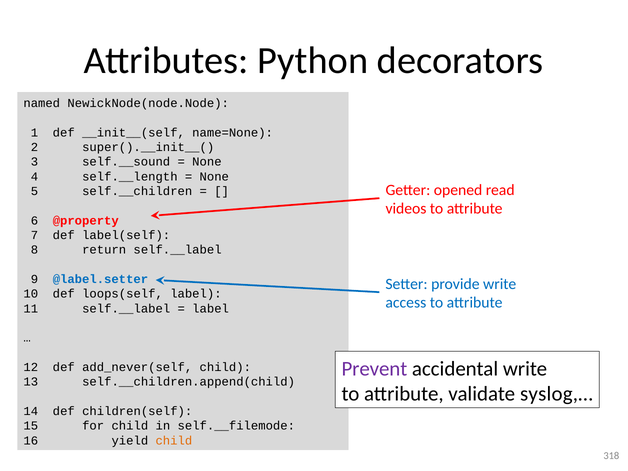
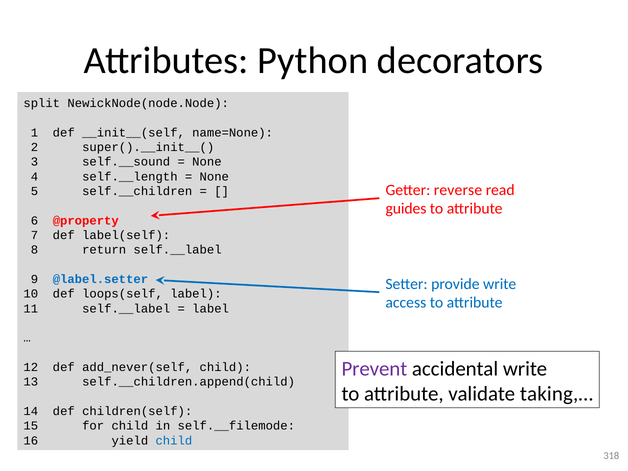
named: named -> split (42, 103)
opened: opened -> reverse (458, 190)
videos: videos -> guides (406, 209)
syslog,…: syslog,… -> taking,… (556, 394)
child colour: orange -> blue (174, 441)
